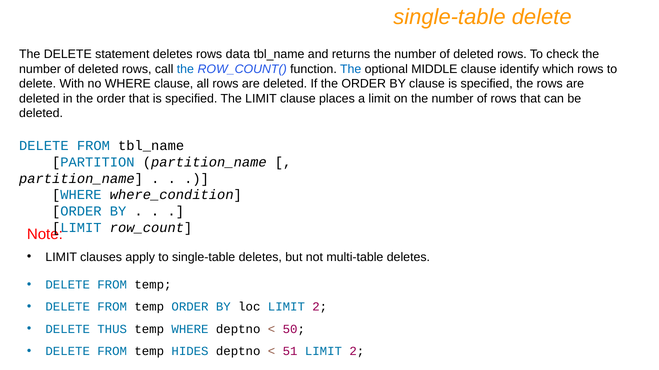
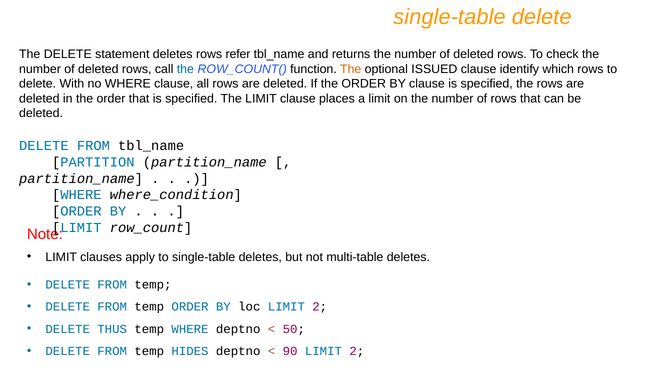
data: data -> refer (238, 54)
The colour: blue -> orange (351, 69)
MIDDLE: MIDDLE -> ISSUED (434, 69)
51: 51 -> 90 (290, 352)
